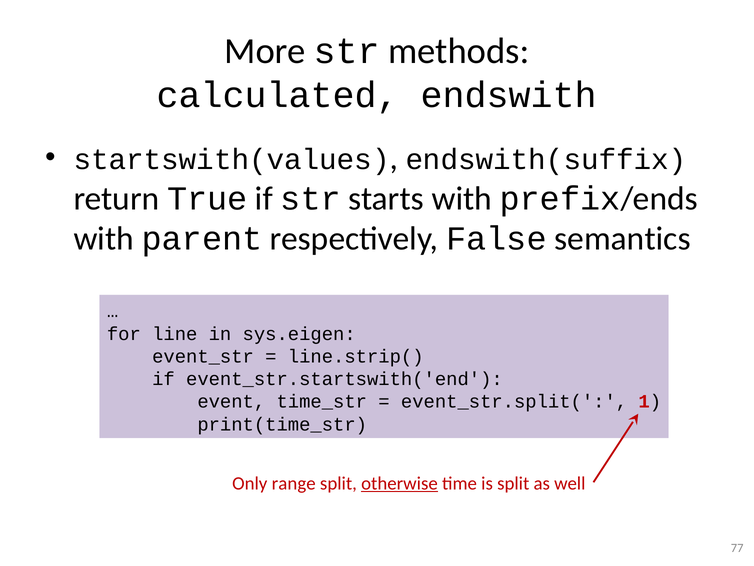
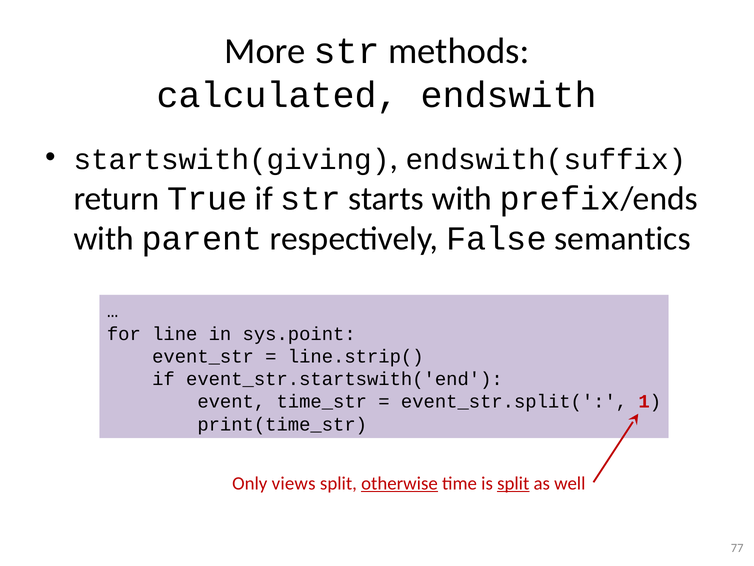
startswith(values: startswith(values -> startswith(giving (232, 160)
sys.eigen: sys.eigen -> sys.point (299, 334)
range: range -> views (294, 483)
split underline: none -> present (513, 483)
